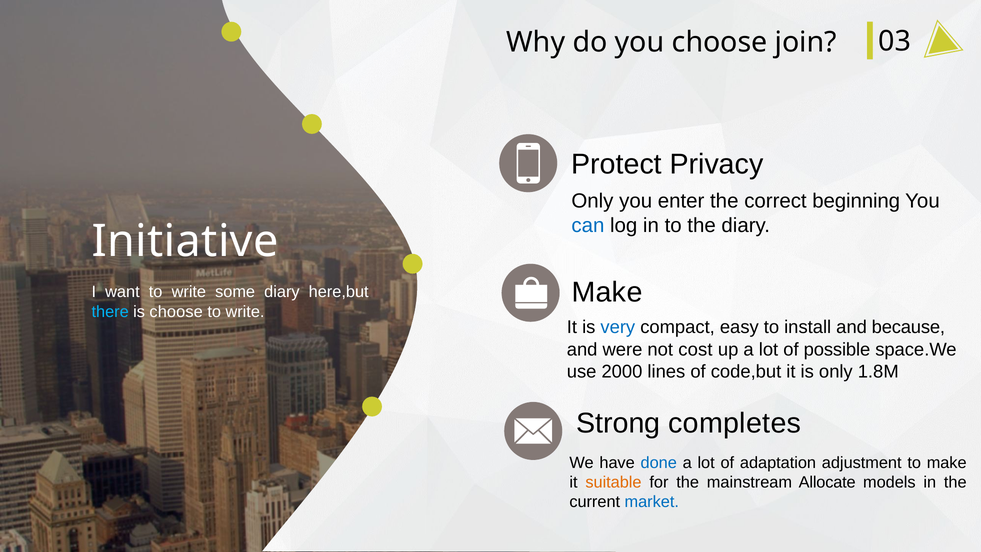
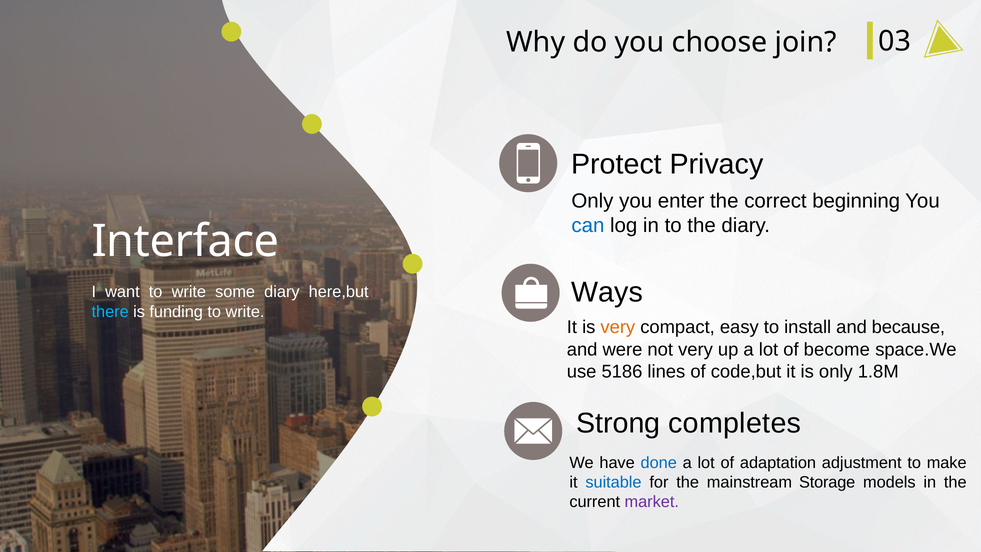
Initiative: Initiative -> Interface (185, 241)
Make: Make -> Ways (607, 292)
is choose: choose -> funding (176, 312)
very colour: blue -> orange (618, 327)
not cost: cost -> very (696, 349)
possible: possible -> become (837, 349)
2000: 2000 -> 5186 (622, 371)
suitable colour: orange -> blue (613, 482)
Allocate: Allocate -> Storage (827, 482)
market colour: blue -> purple (652, 502)
